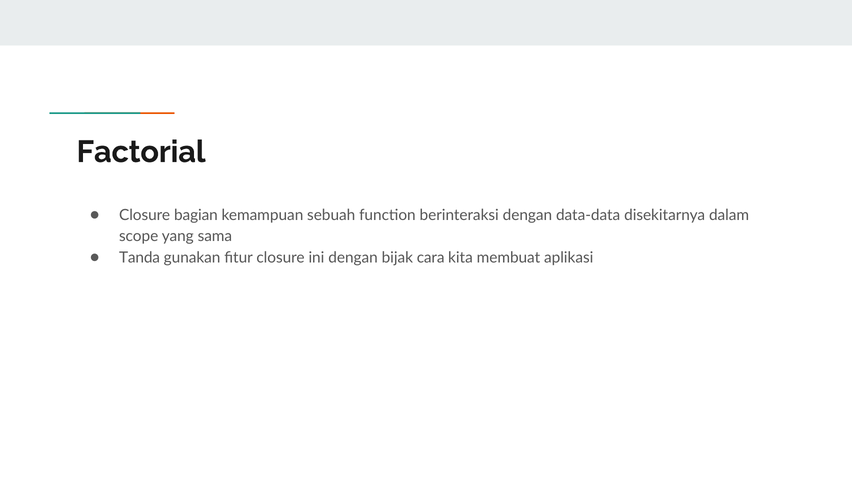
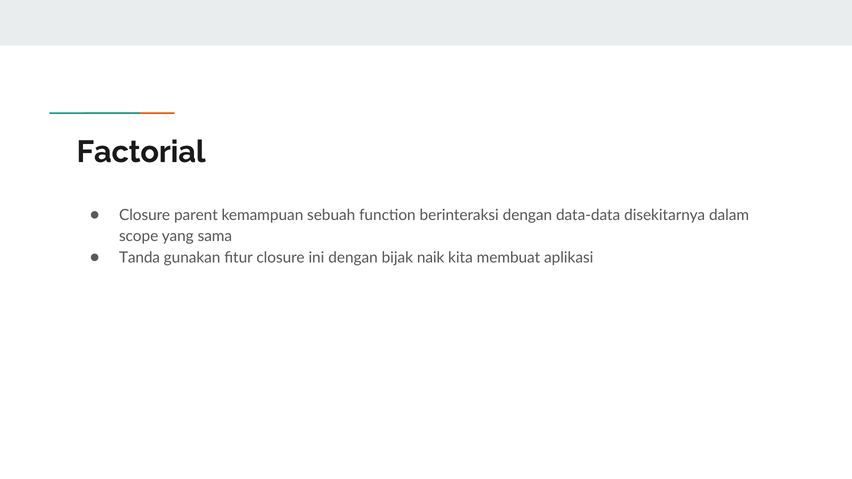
bagian: bagian -> parent (196, 215)
cara: cara -> naik (431, 258)
